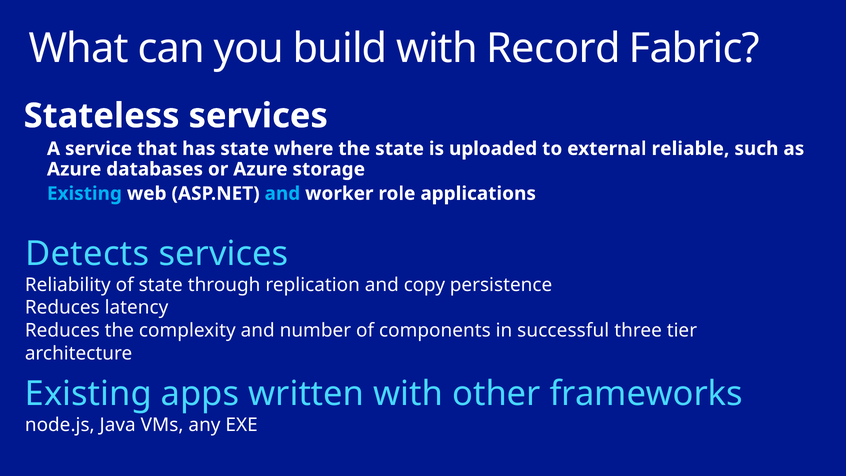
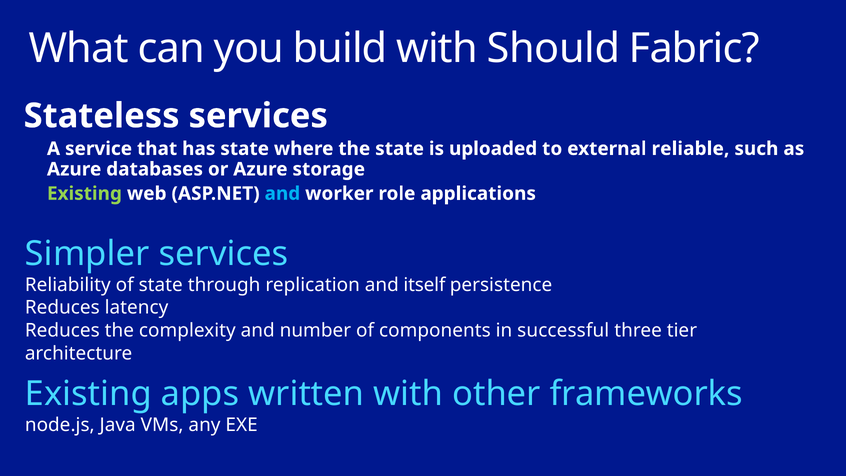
Record: Record -> Should (554, 49)
Existing colour: light blue -> light green (84, 193)
Detects: Detects -> Simpler (87, 254)
copy: copy -> itself (424, 285)
